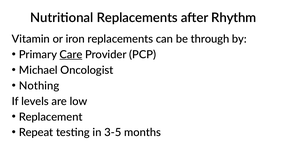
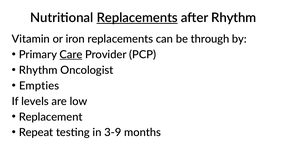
Replacements underline: none -> present (137, 18)
Michael: Michael -> Rhythm (38, 70)
Nothing: Nothing -> Empties (39, 86)
3-5: 3-5 -> 3-9 (113, 133)
